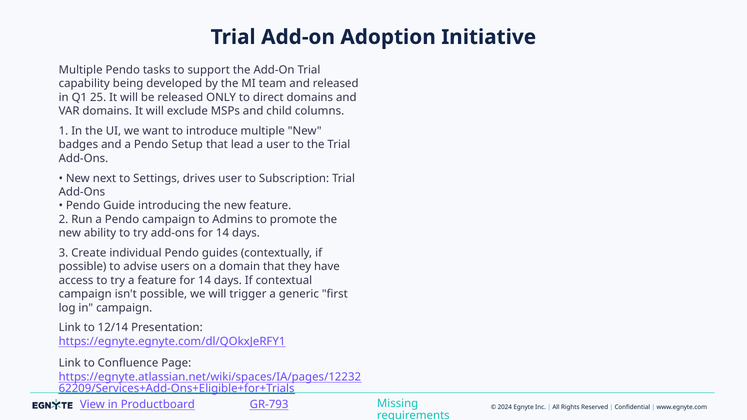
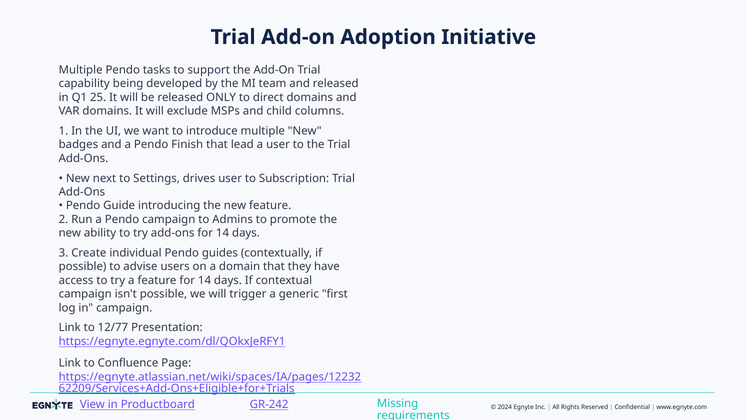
Setup: Setup -> Finish (187, 145)
12/14: 12/14 -> 12/77 (113, 328)
GR-793: GR-793 -> GR-242 (269, 405)
